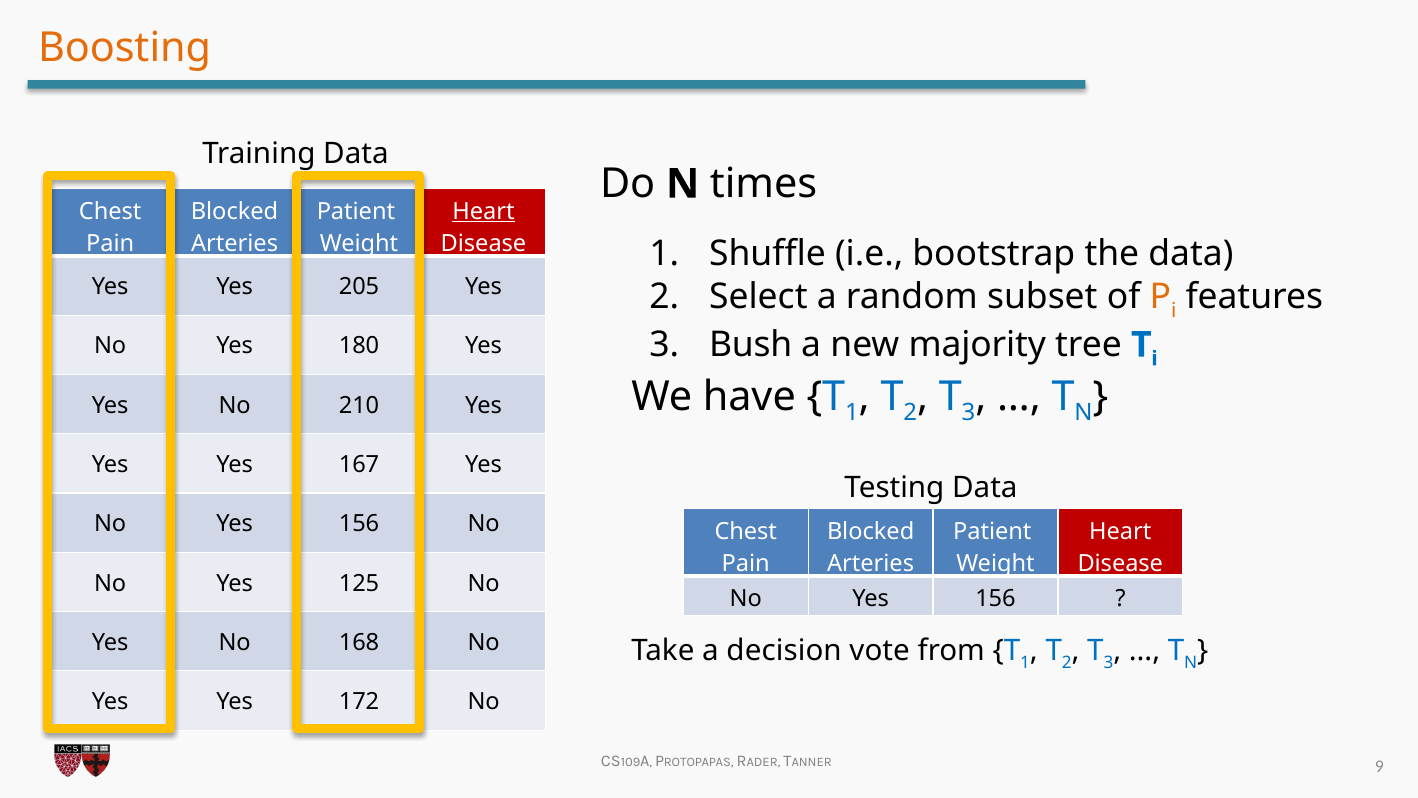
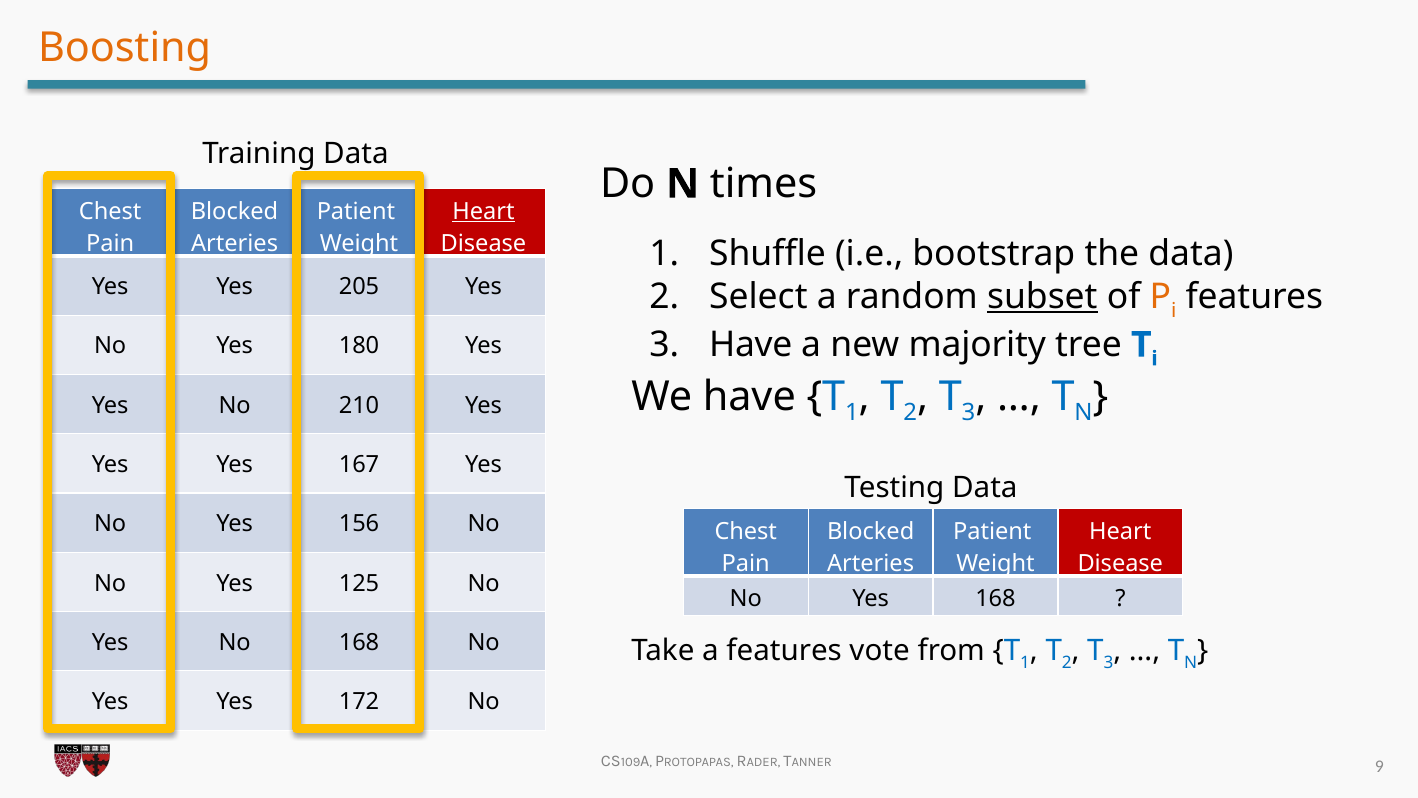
subset underline: none -> present (1042, 296)
Bush: Bush -> Have (751, 345)
156: 156 -> 168 (995, 599)
a decision: decision -> features (784, 651)
